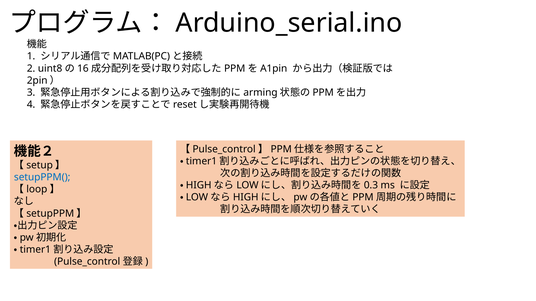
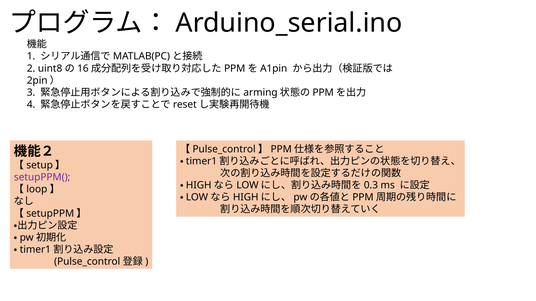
setupPPM( colour: blue -> purple (42, 178)
